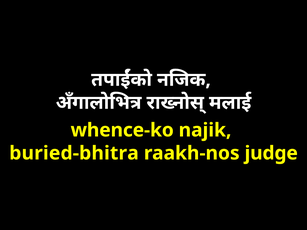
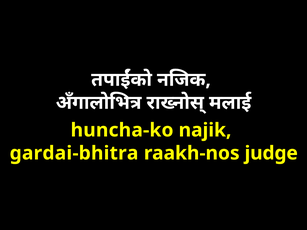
whence-ko: whence-ko -> huncha-ko (122, 130)
buried-bhitra: buried-bhitra -> gardai-bhitra (74, 153)
